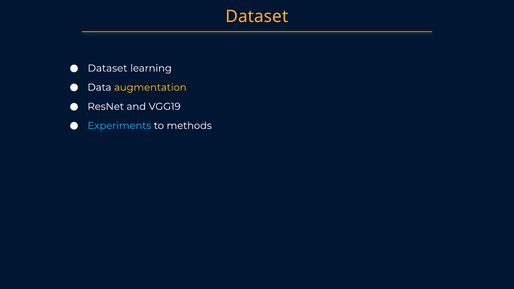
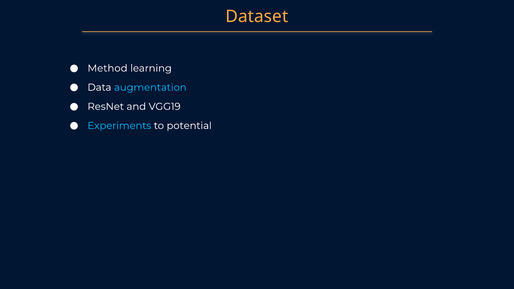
Dataset: Dataset -> Method (108, 68)
augmentation colour: yellow -> light blue (150, 87)
methods: methods -> potential (189, 126)
